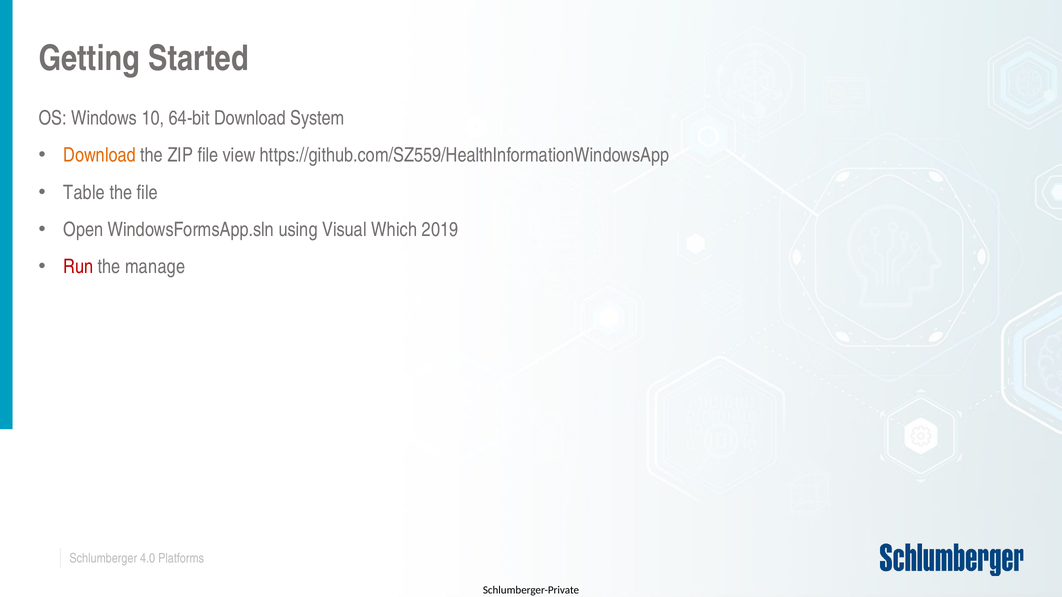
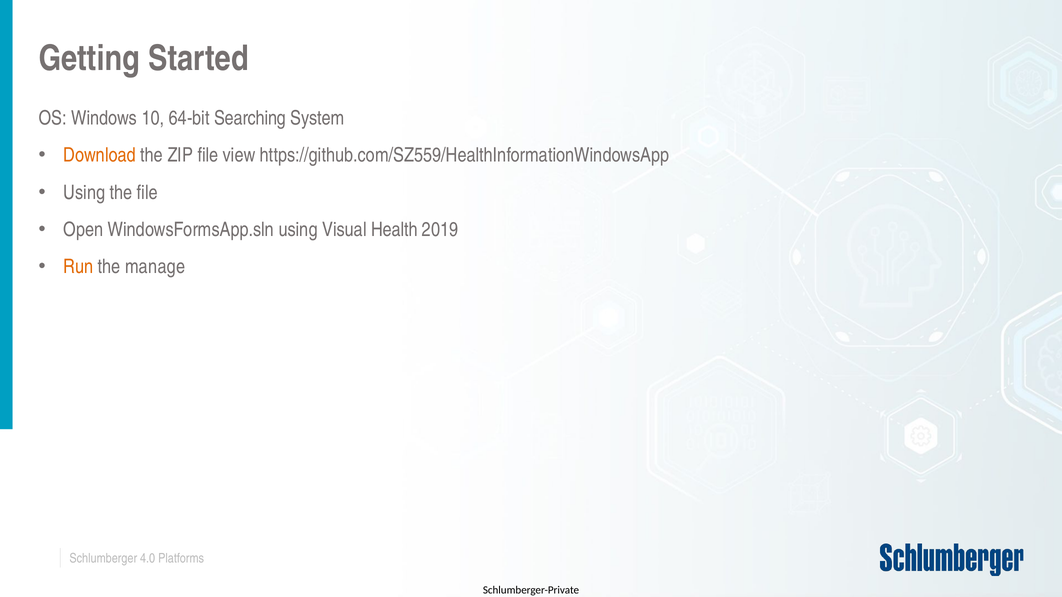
64-bit Download: Download -> Searching (250, 118)
Table: Table -> Using (84, 193)
Which: Which -> Health (394, 230)
Run colour: red -> orange (78, 267)
